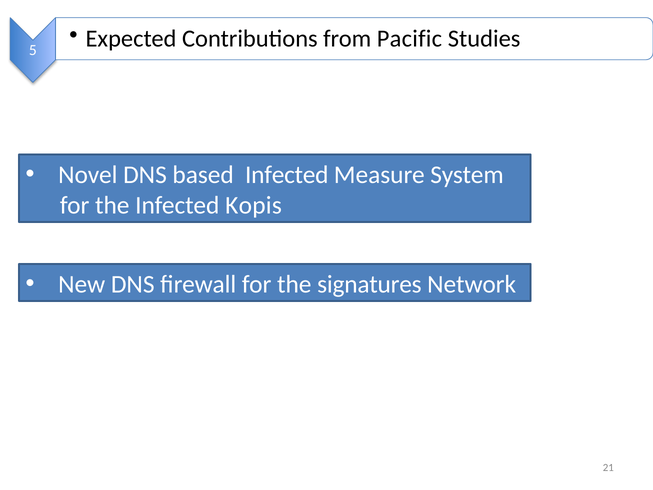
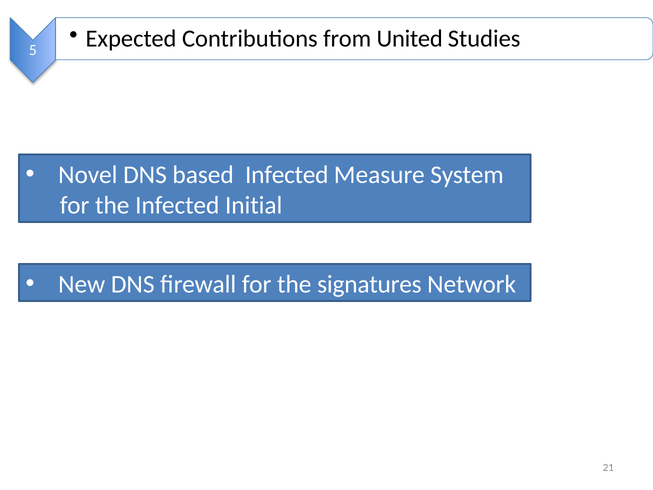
Pacific: Pacific -> United (410, 38)
Kopis: Kopis -> Initial (254, 205)
